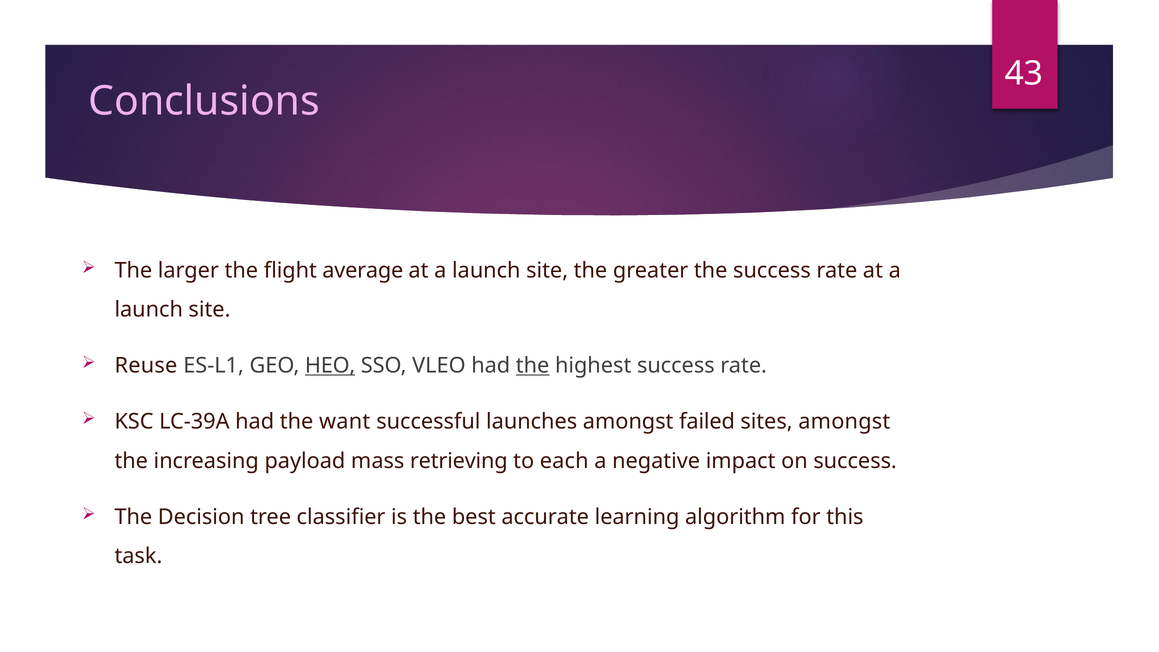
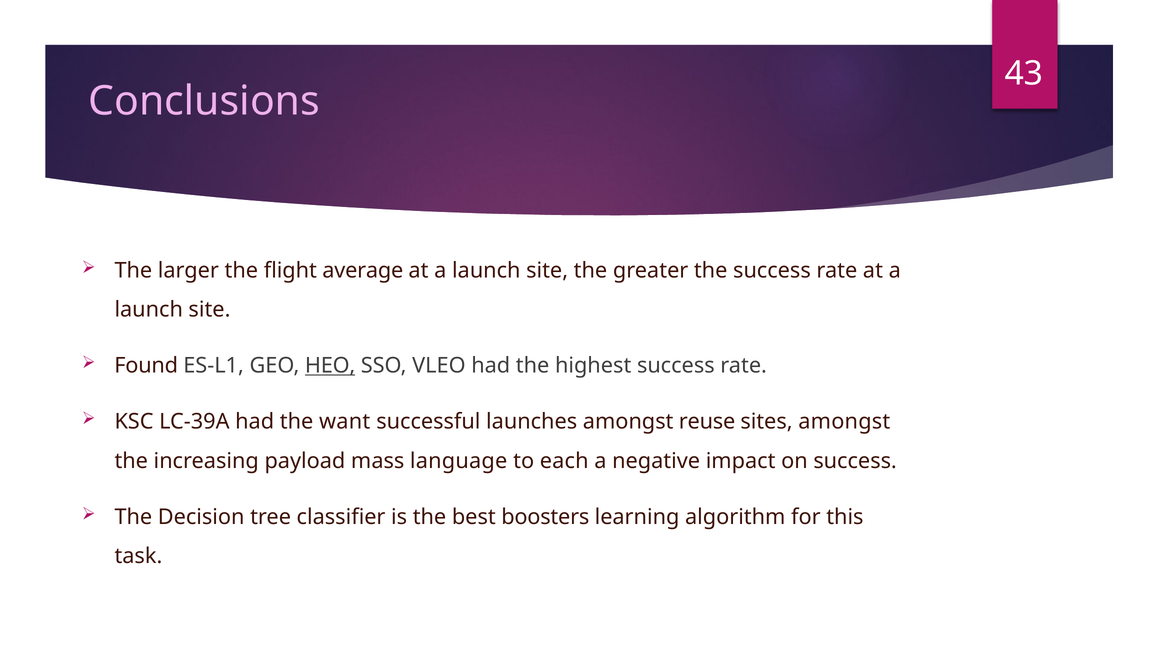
Reuse: Reuse -> Found (146, 366)
the underline: present -> none (533, 366)
failed: failed -> reuse (707, 422)
retrieving: retrieving -> language (459, 461)
accurate: accurate -> boosters (545, 517)
